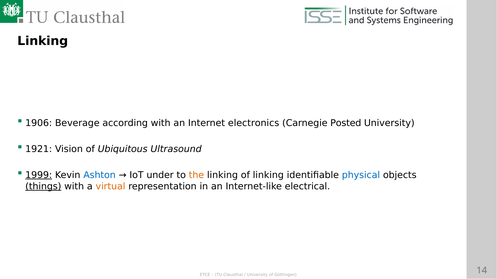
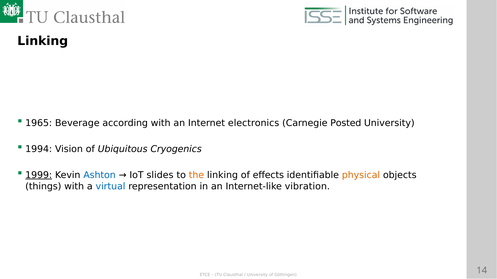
1906: 1906 -> 1965 (39, 123)
1921: 1921 -> 1994 (39, 149)
Ultrasound: Ultrasound -> Cryogenics (176, 149)
under: under -> slides (160, 175)
of linking: linking -> effects (268, 175)
physical colour: blue -> orange (361, 175)
things underline: present -> none (43, 187)
virtual colour: orange -> blue (111, 187)
electrical: electrical -> vibration (307, 187)
